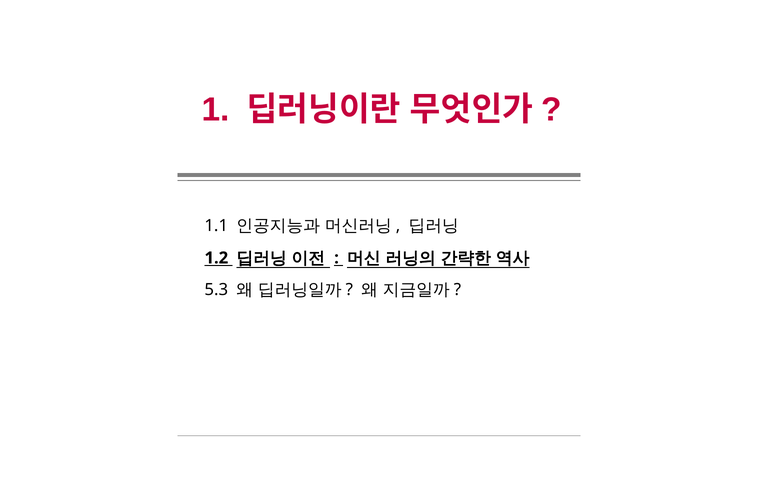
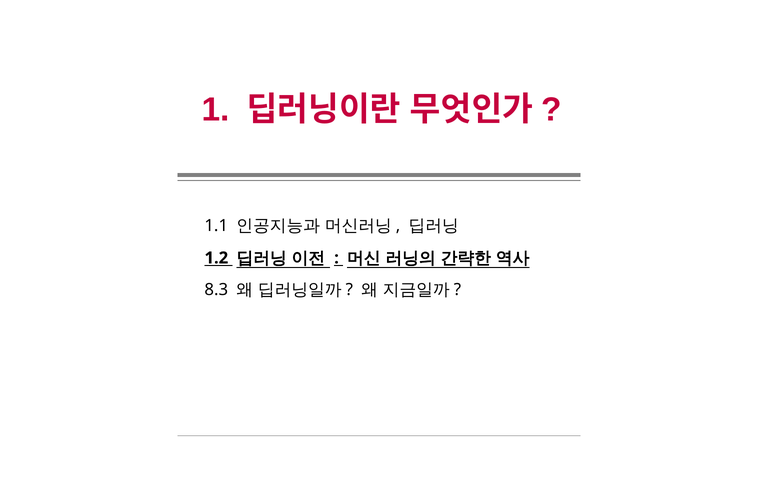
5.3: 5.3 -> 8.3 (216, 290)
